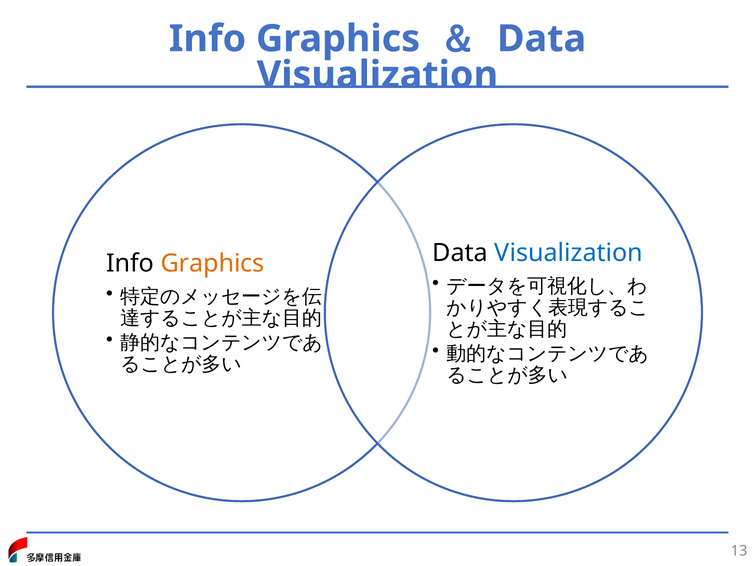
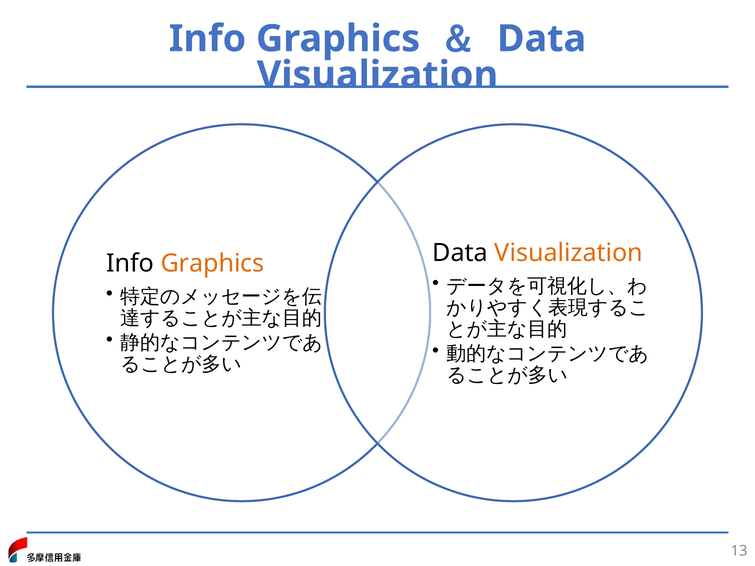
Visualization colour: blue -> orange (569, 253)
